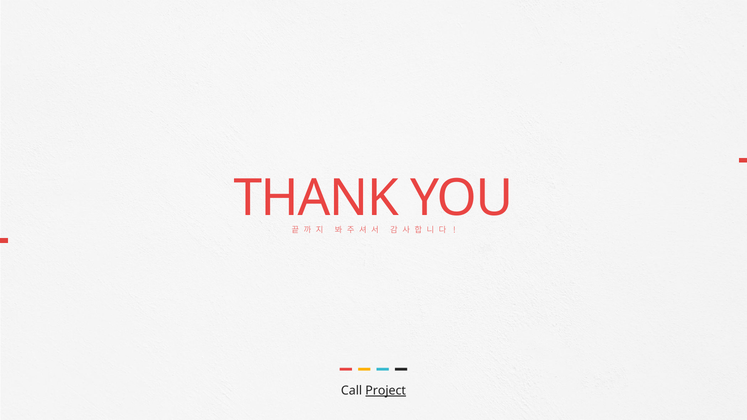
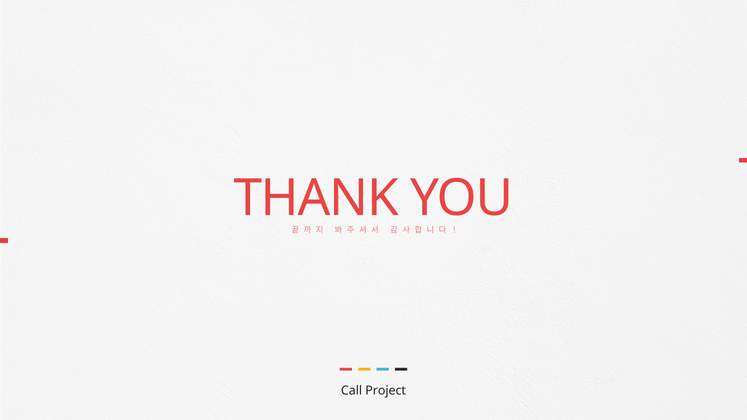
Project underline: present -> none (386, 391)
